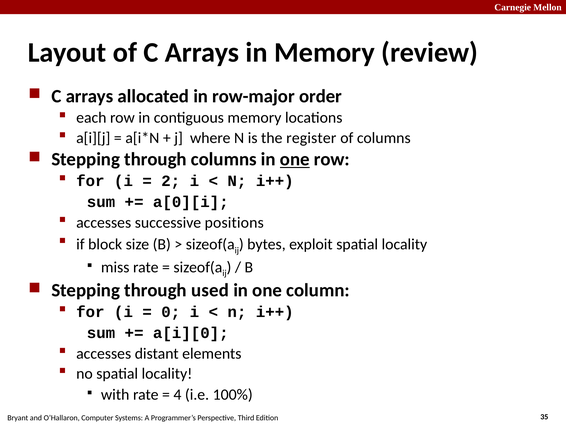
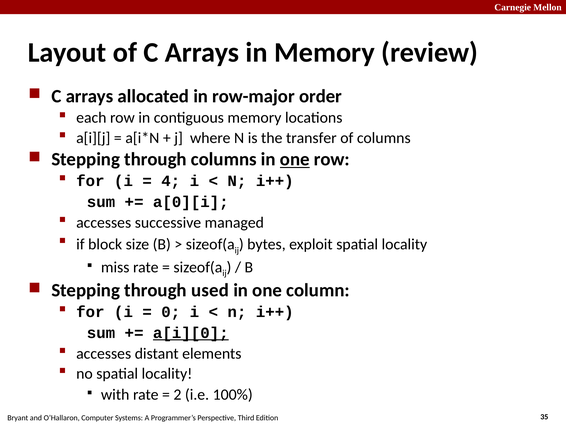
register: register -> transfer (311, 138)
2: 2 -> 4 (171, 181)
positions: positions -> managed (234, 223)
a[i][0 underline: none -> present (191, 334)
4: 4 -> 2 (177, 395)
